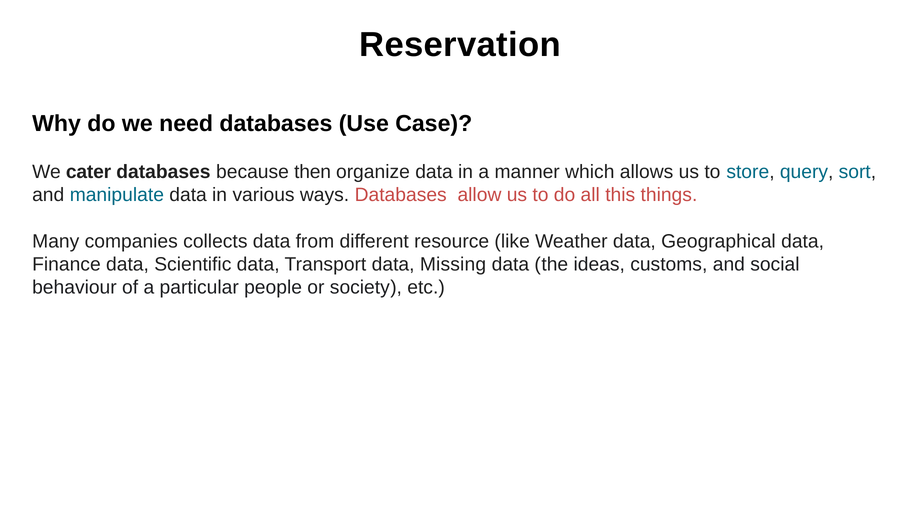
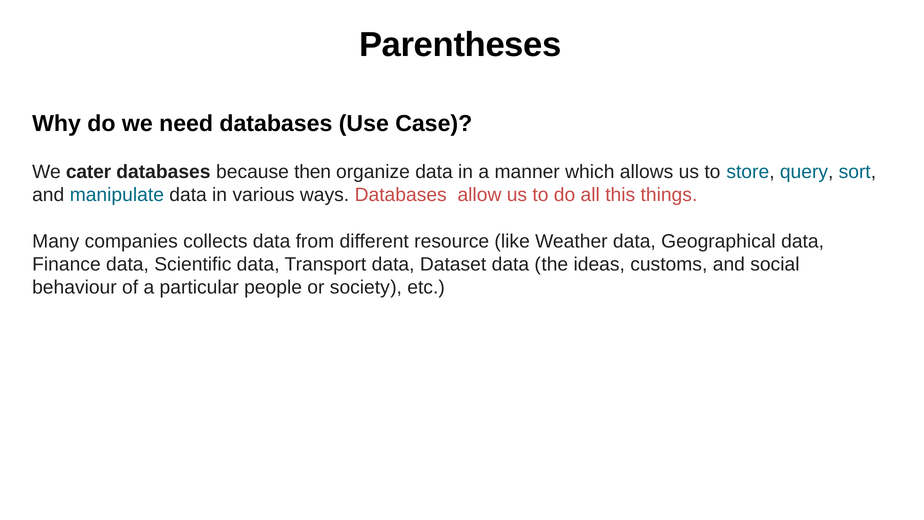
Reservation: Reservation -> Parentheses (460, 45)
Missing: Missing -> Dataset (453, 264)
